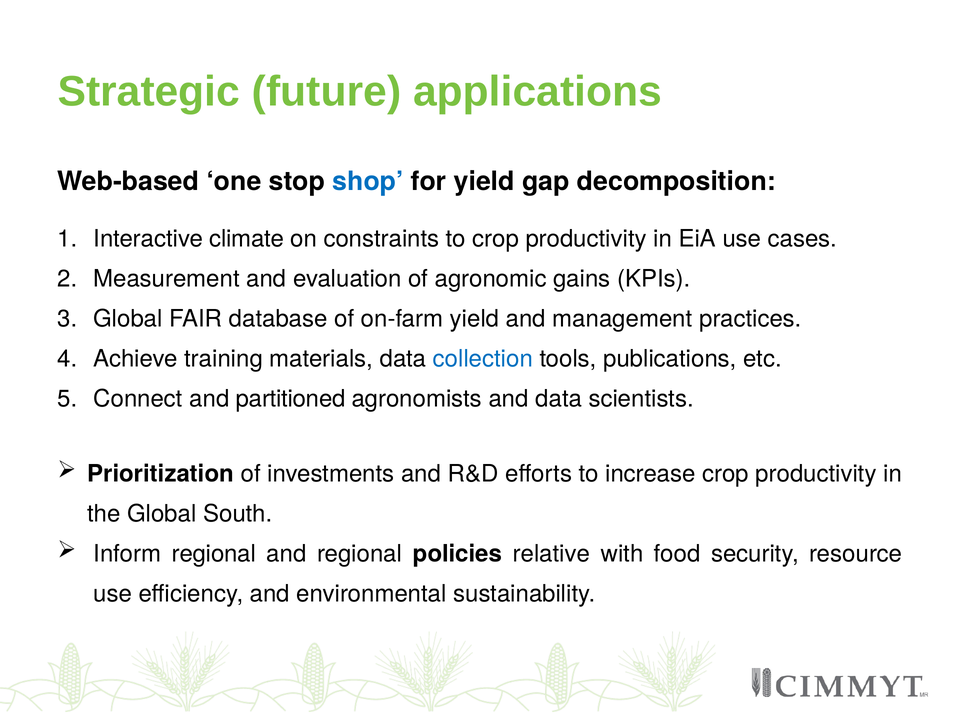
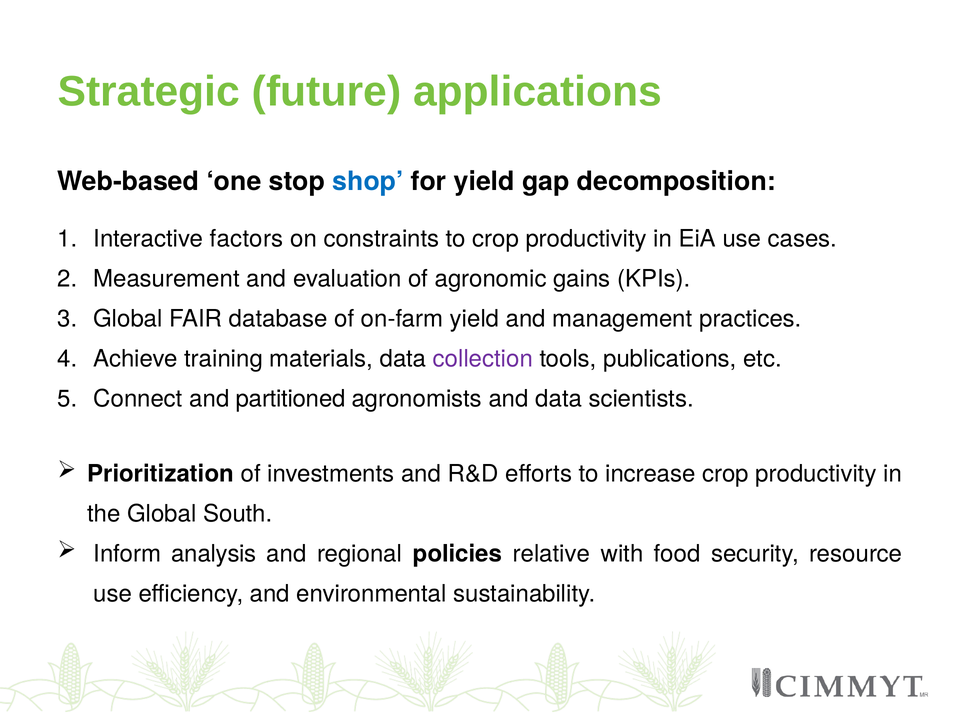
climate: climate -> factors (247, 239)
collection colour: blue -> purple (483, 359)
Inform regional: regional -> analysis (214, 554)
